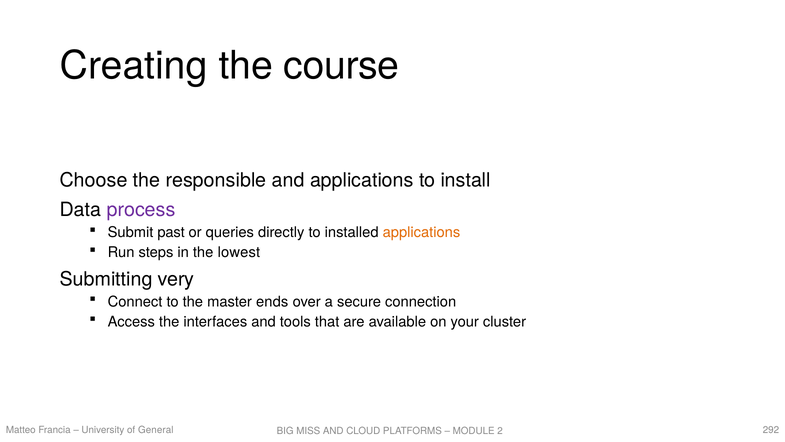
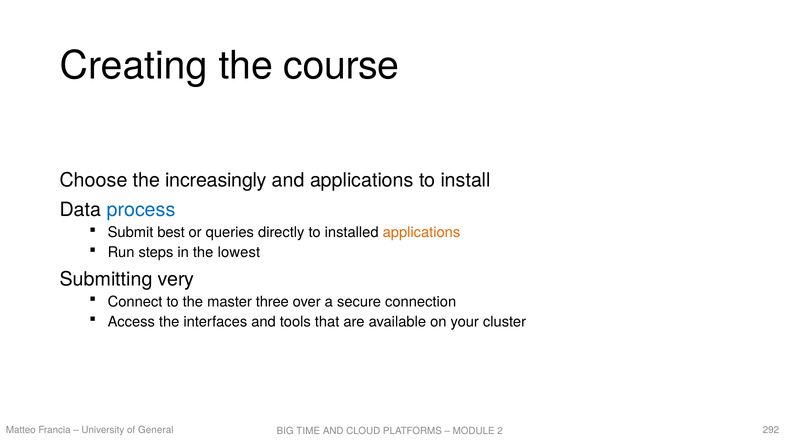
responsible: responsible -> increasingly (216, 180)
process colour: purple -> blue (141, 210)
past: past -> best (171, 232)
ends: ends -> three (272, 301)
MISS: MISS -> TIME (308, 430)
